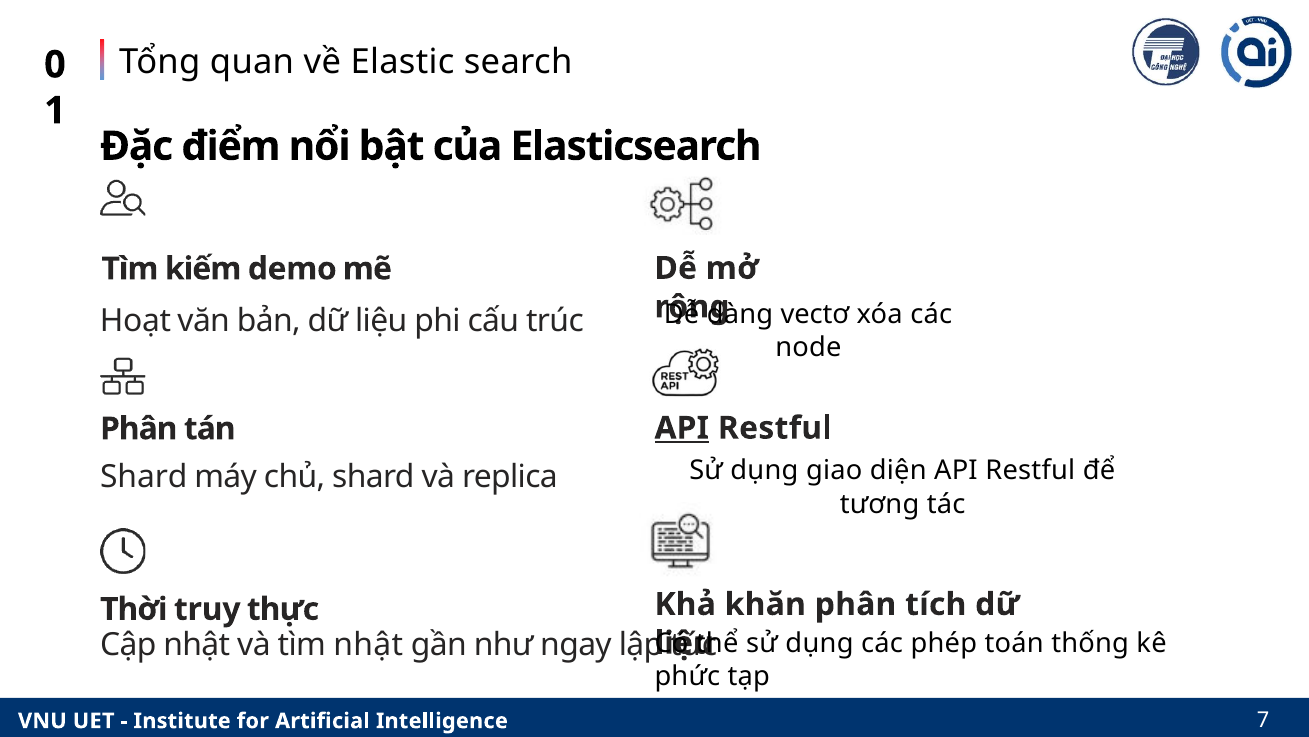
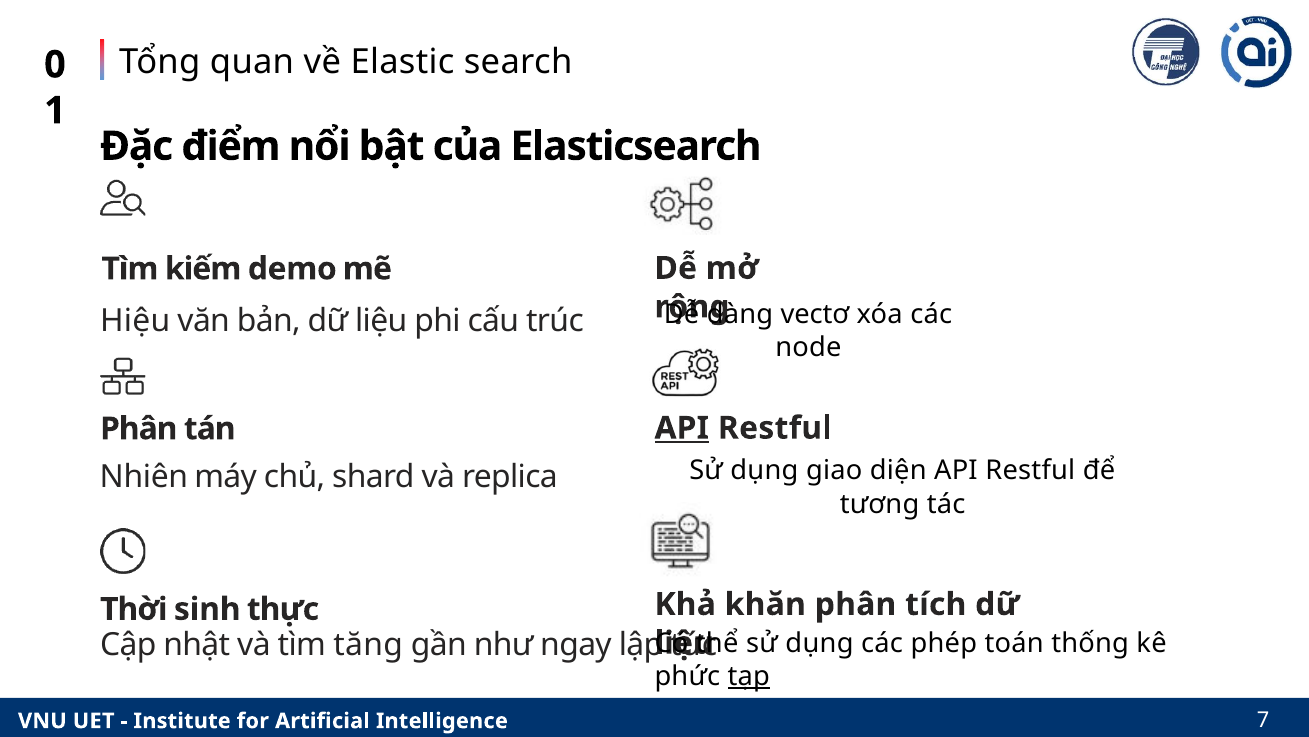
Hoạt: Hoạt -> Hiệu (135, 321)
Shard: Shard -> Nhiên (144, 477)
truy: truy -> sinh (207, 609)
tìm nhật: nhật -> tăng (368, 645)
tạp underline: none -> present (749, 676)
